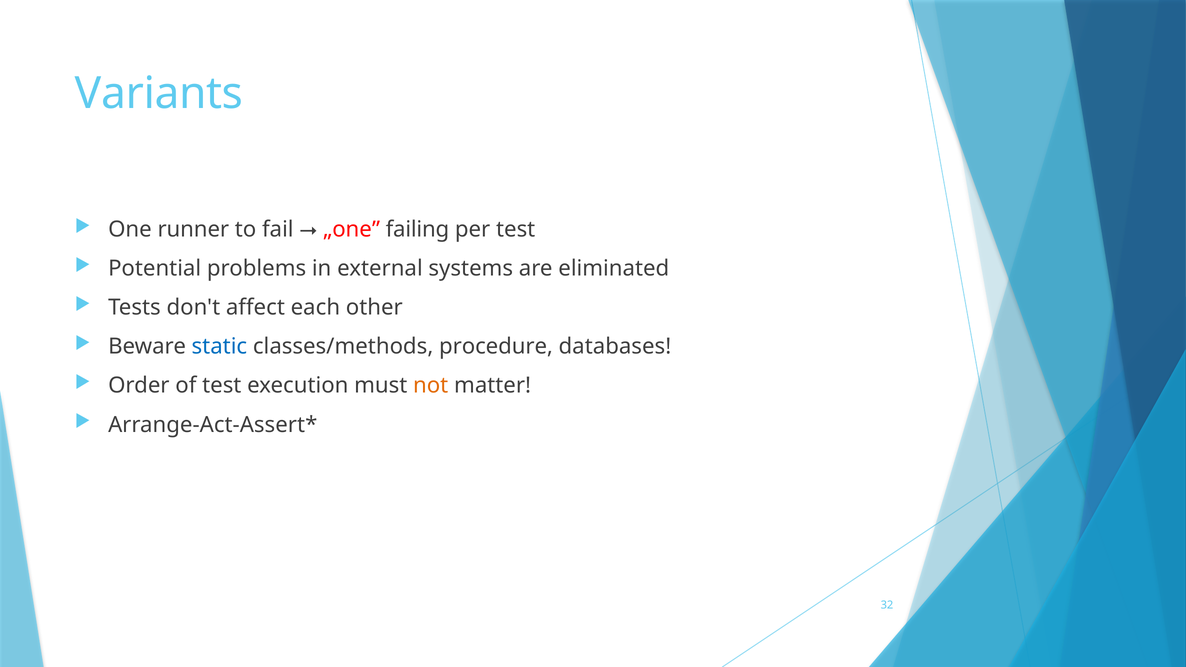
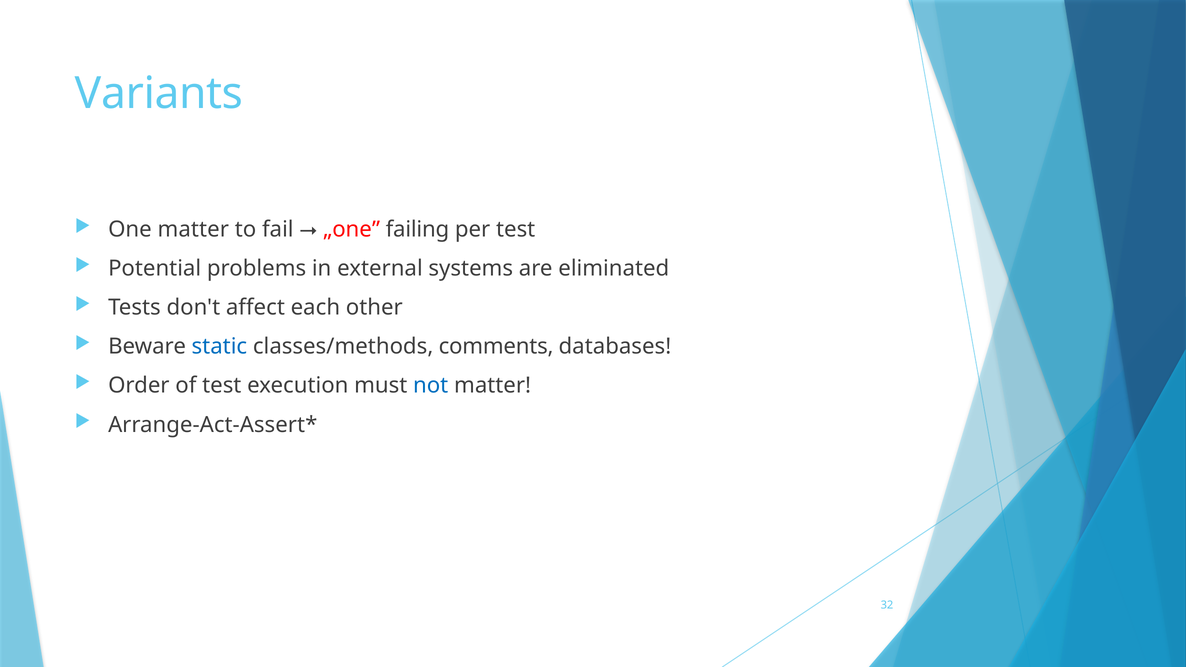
One runner: runner -> matter (193, 230)
procedure: procedure -> comments (496, 347)
not colour: orange -> blue (431, 386)
